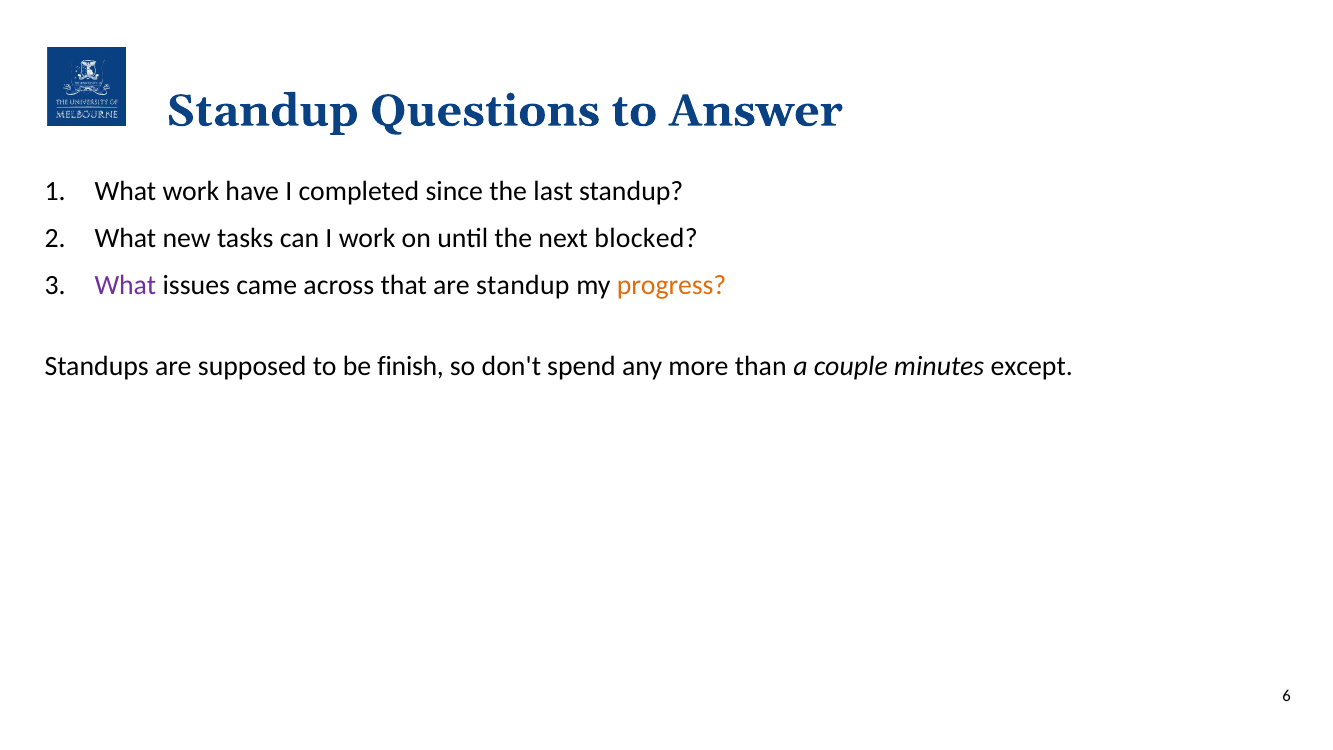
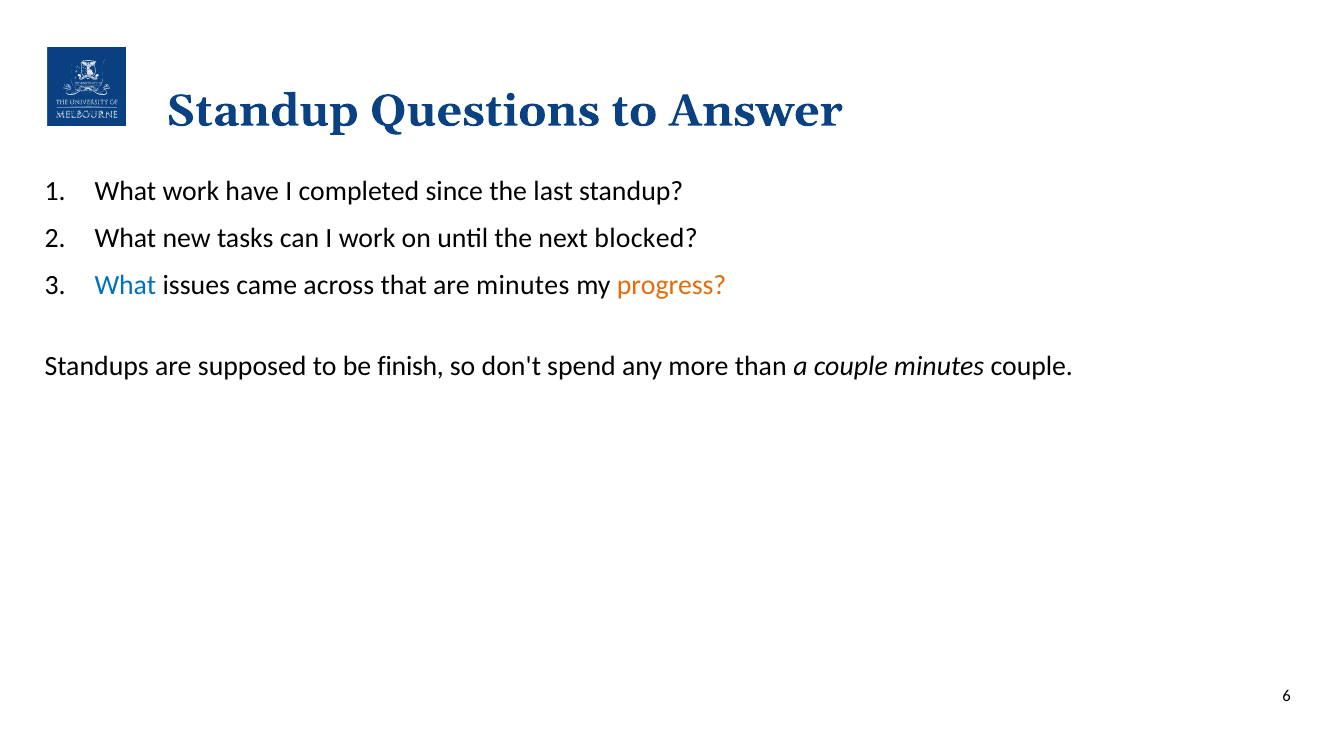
What colour: purple -> blue (125, 286)
are standup: standup -> minutes (523, 286)
minutes except: except -> couple (1032, 366)
